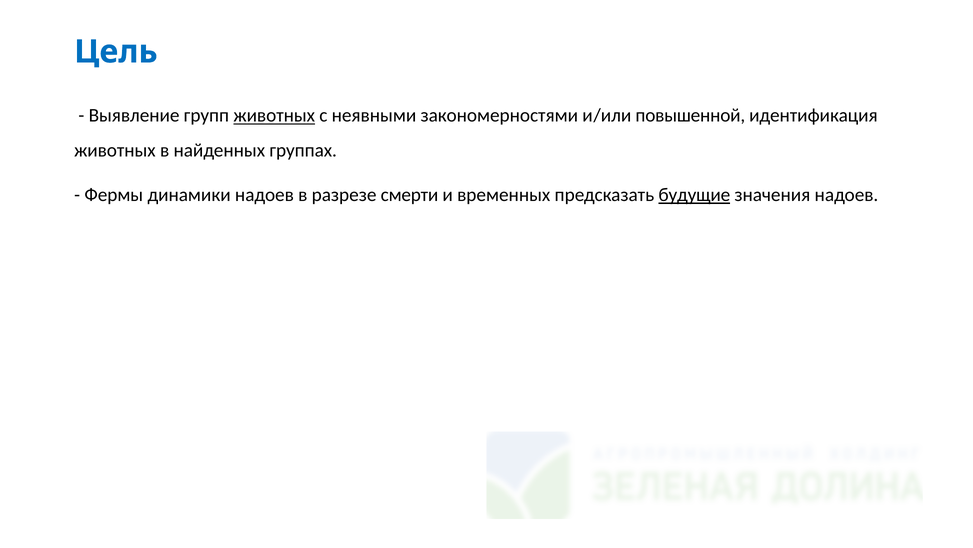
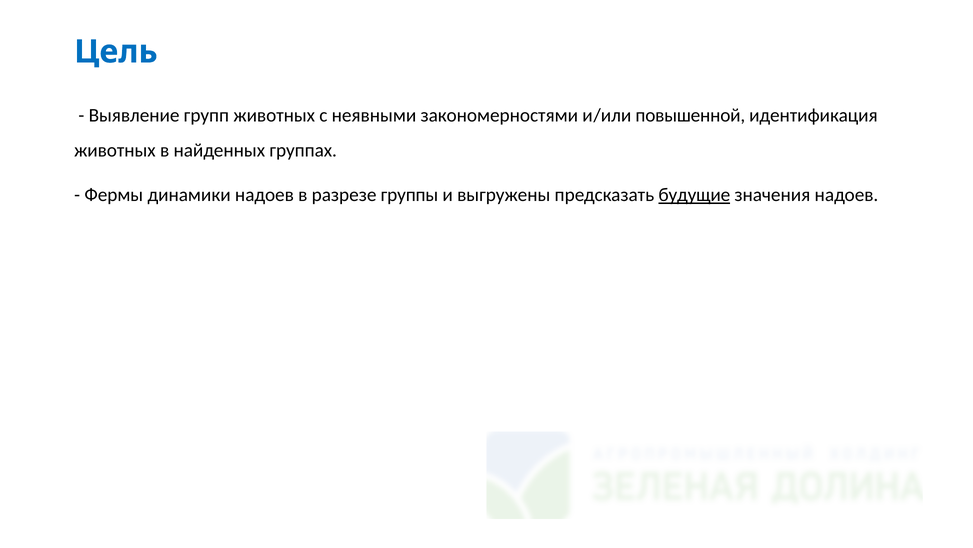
животных underline: present -> none (274, 115)
смерти: смерти -> группы (410, 195)
временных: временных -> выгружены (504, 195)
